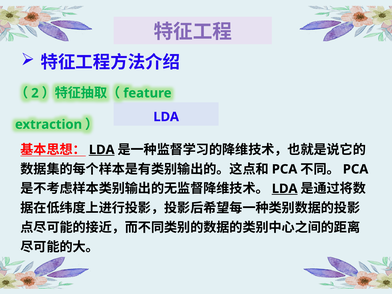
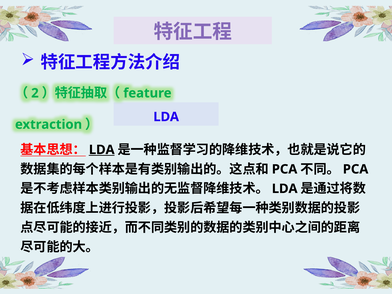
LDA underline: present -> none (285, 189)
